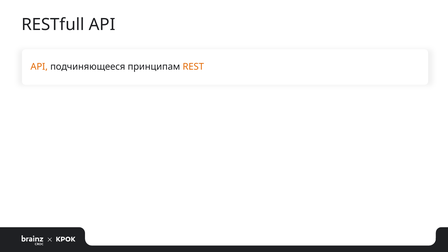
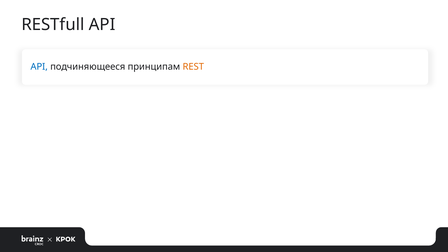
API colour: orange -> blue (39, 67)
